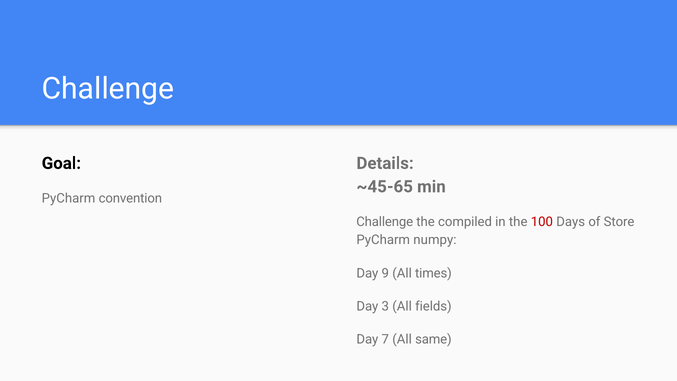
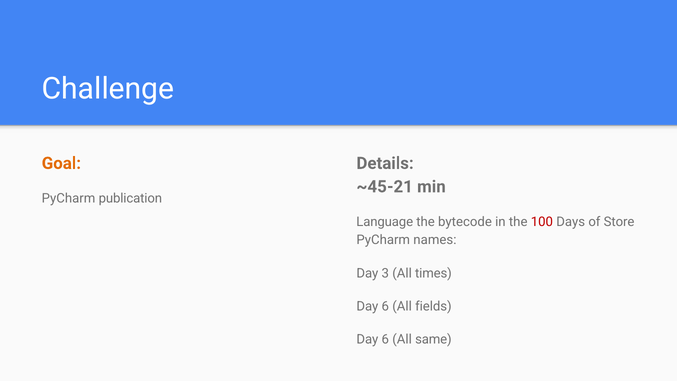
Goal colour: black -> orange (61, 163)
~45-65: ~45-65 -> ~45-21 (385, 187)
convention: convention -> publication (130, 198)
Challenge: Challenge -> Language (385, 222)
compiled: compiled -> bytecode (465, 222)
numpy: numpy -> names (435, 240)
9: 9 -> 3 (385, 273)
3: 3 -> 6 (385, 306)
7: 7 -> 6 (385, 339)
